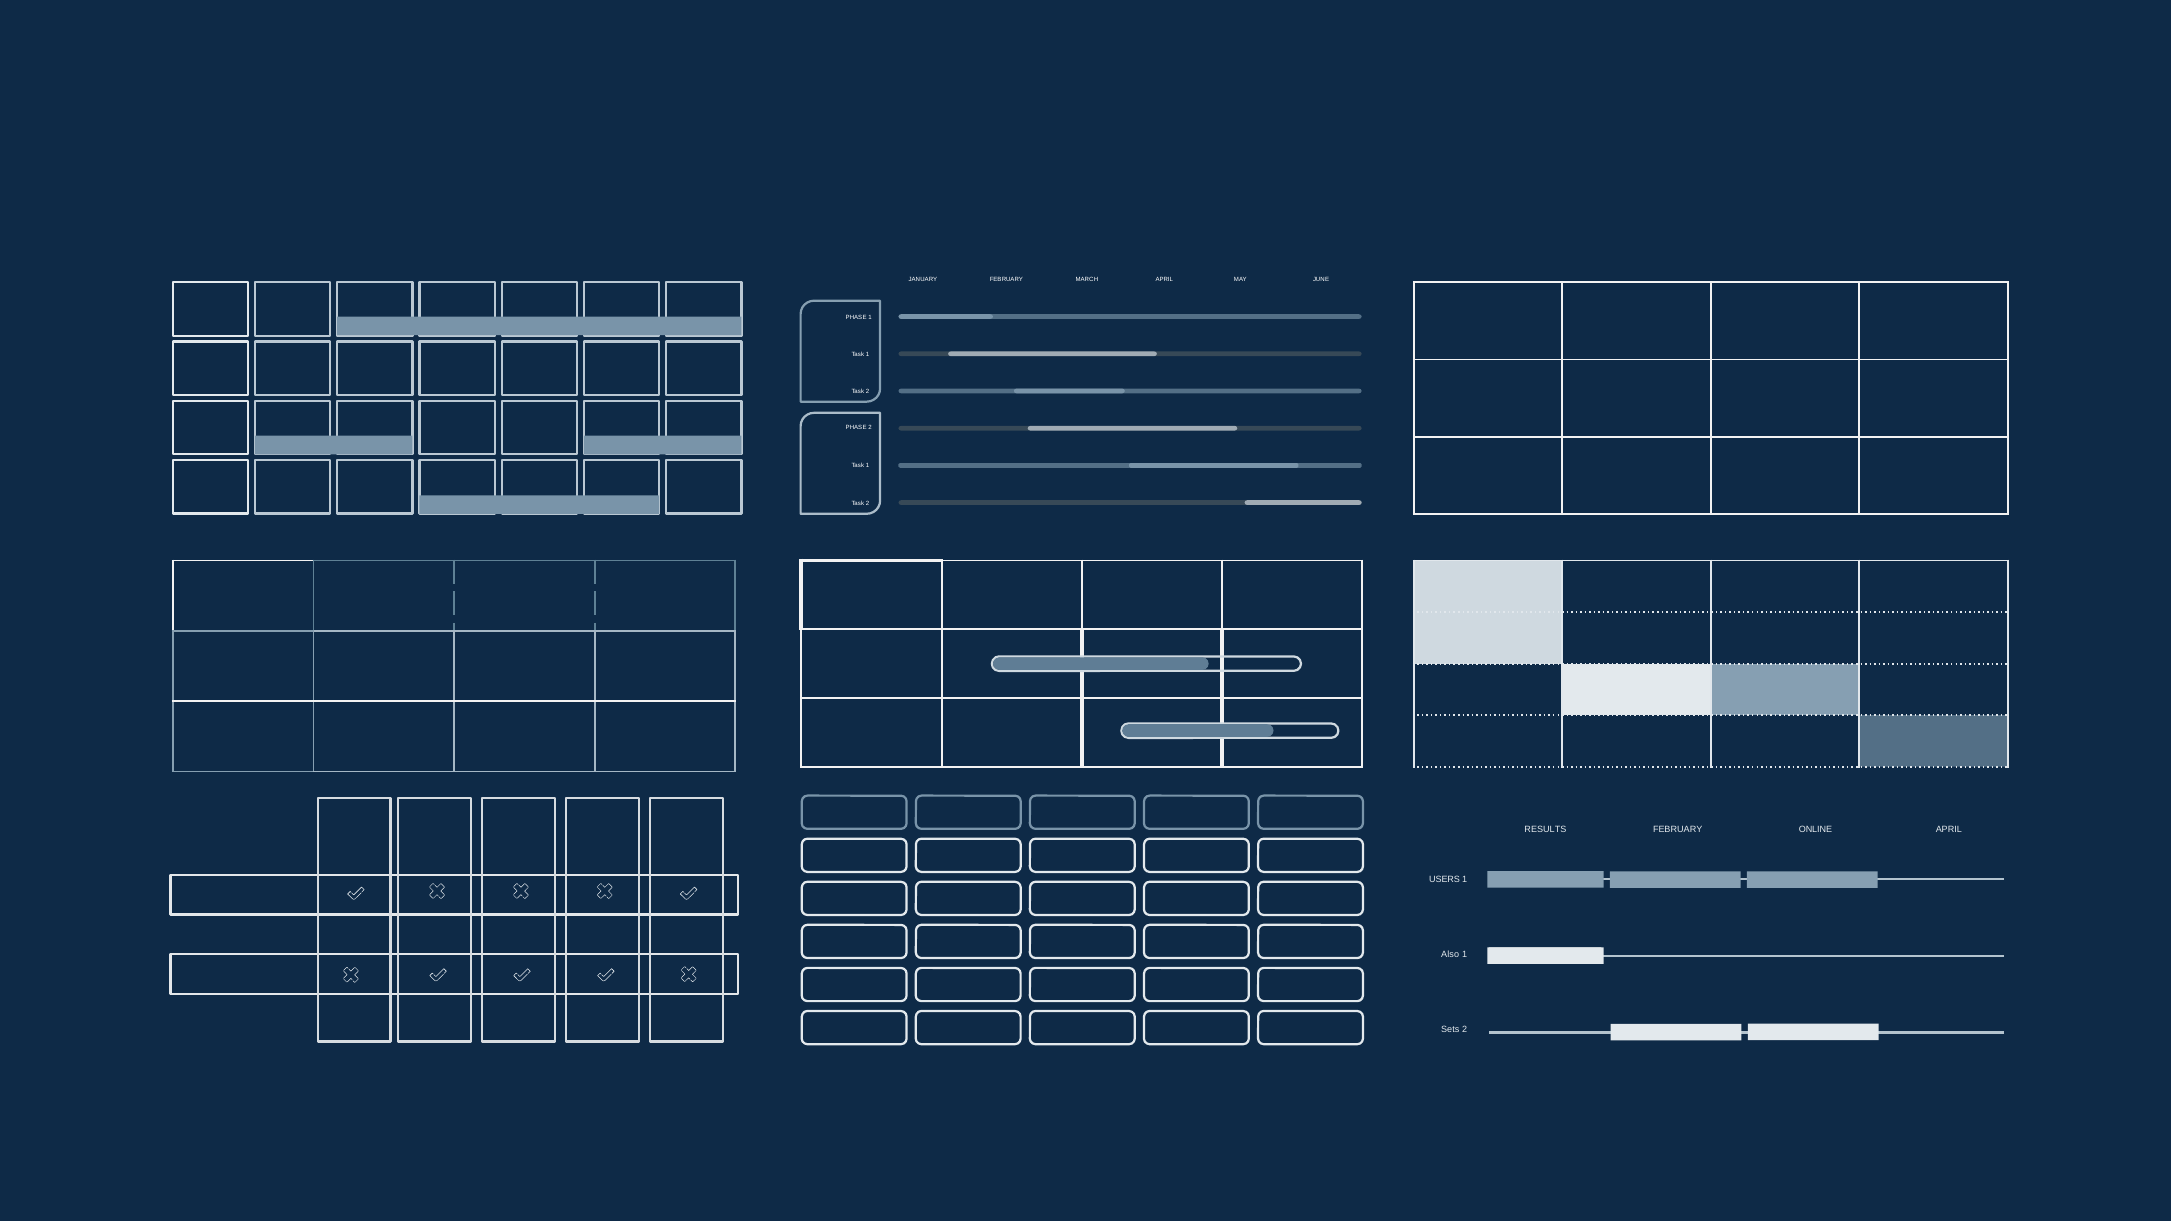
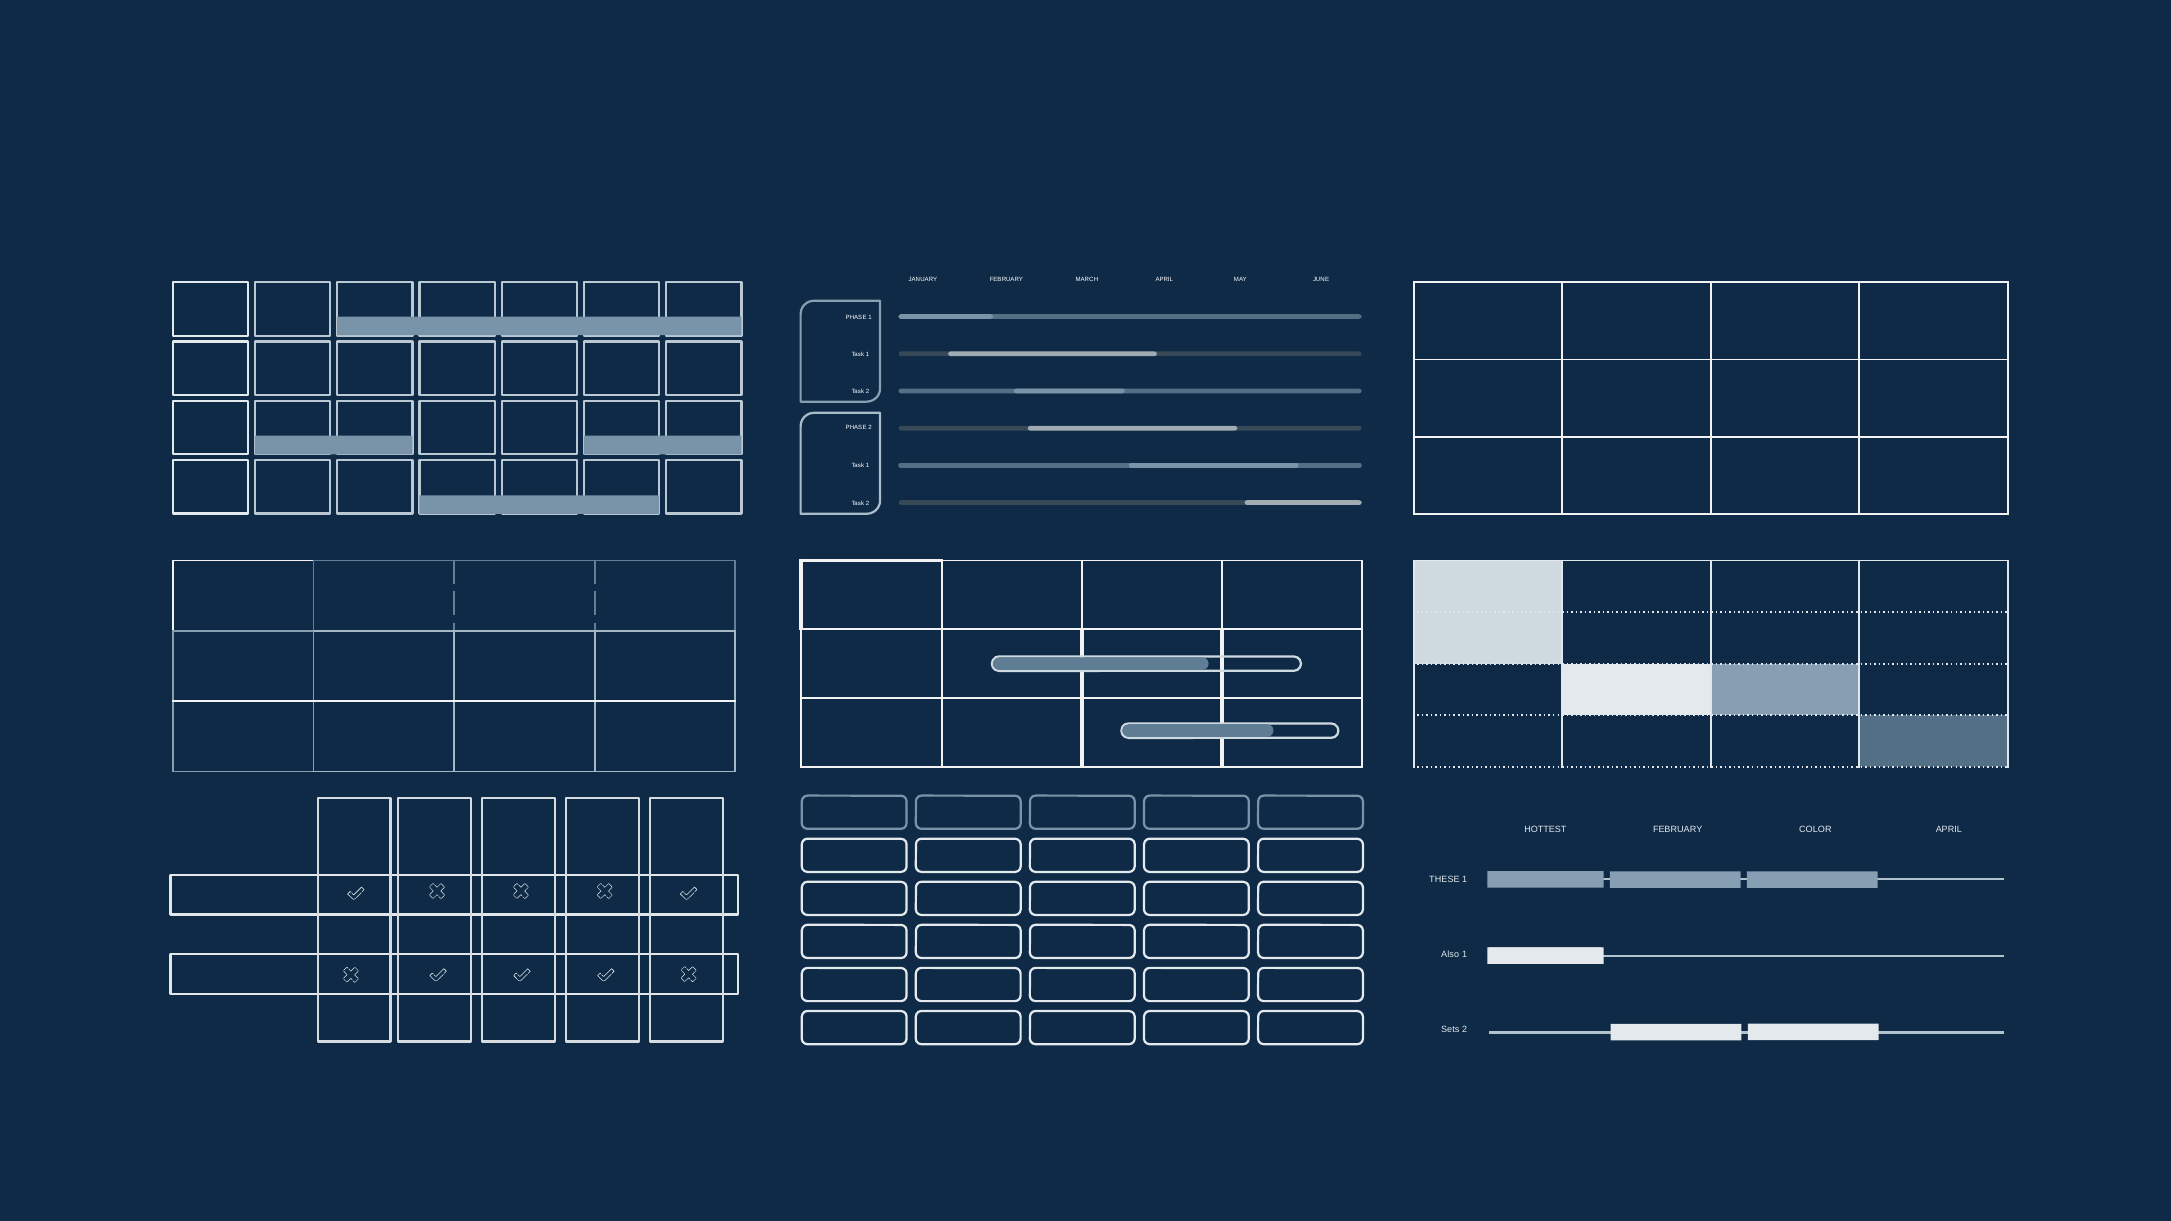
RESULTS: RESULTS -> HOTTEST (1545, 830)
ONLINE: ONLINE -> COLOR (1815, 830)
USERS: USERS -> THESE (1444, 880)
